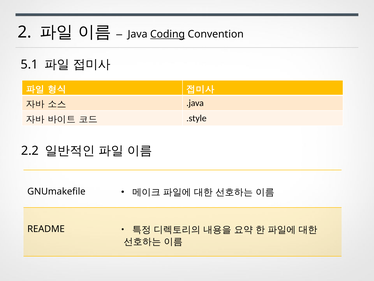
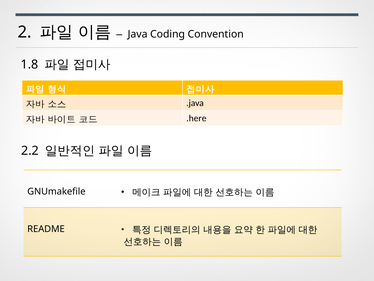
Coding underline: present -> none (168, 34)
5.1: 5.1 -> 1.8 (29, 64)
.style: .style -> .here (196, 118)
